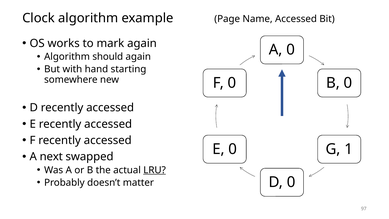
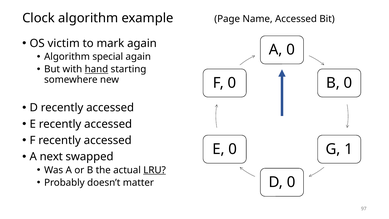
works: works -> victim (64, 43)
should: should -> special (108, 57)
hand underline: none -> present (96, 69)
